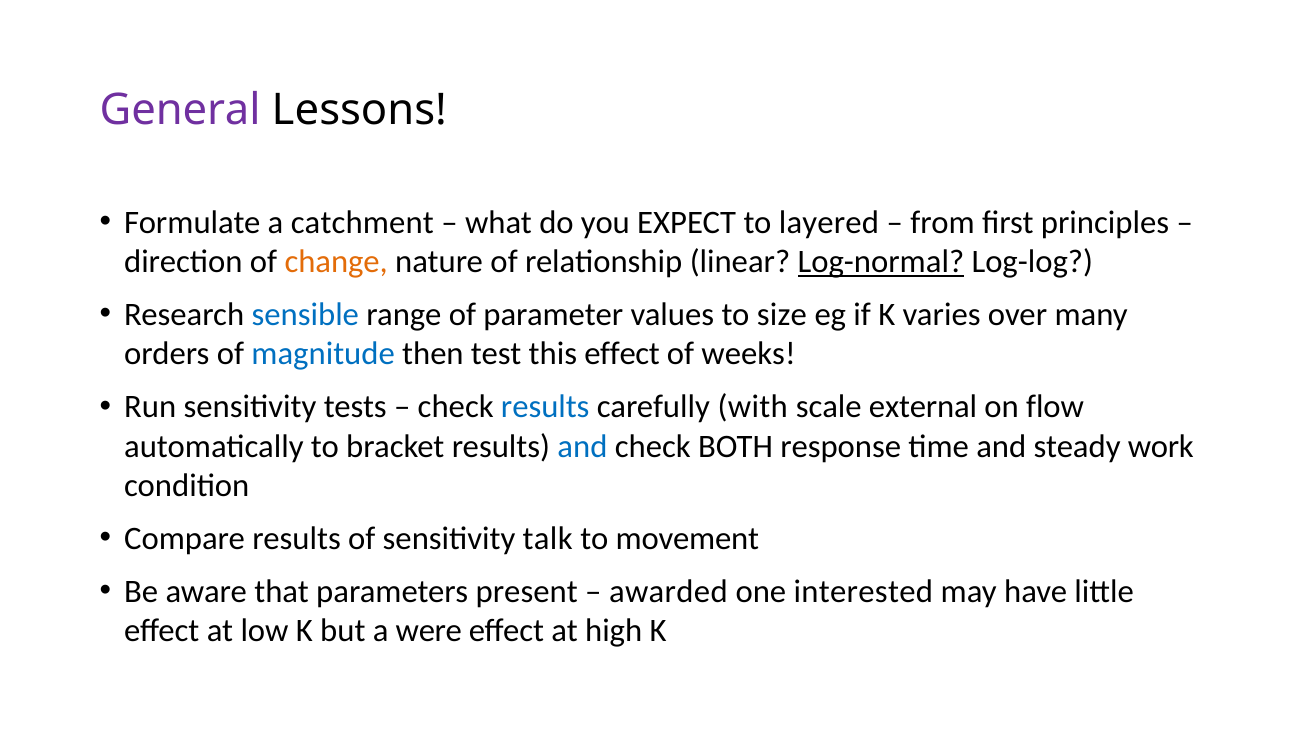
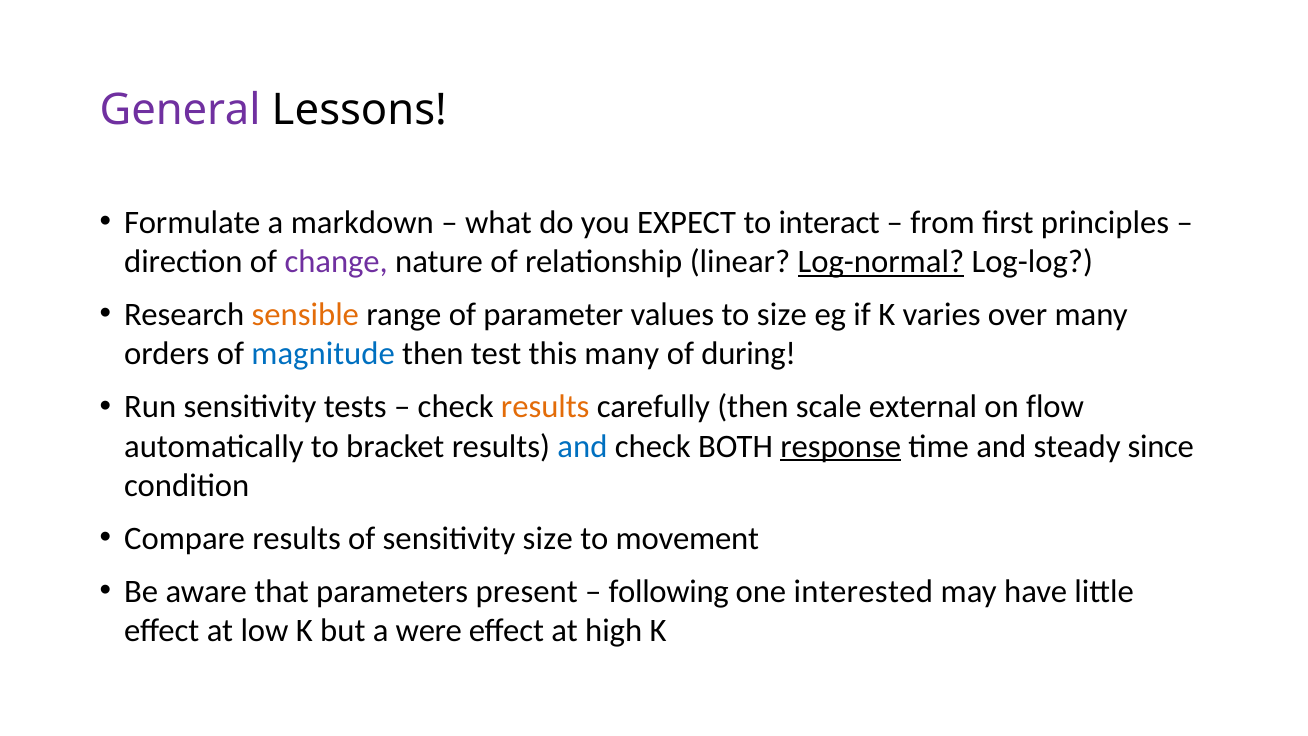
catchment: catchment -> markdown (362, 223)
layered: layered -> interact (829, 223)
change colour: orange -> purple (336, 262)
sensible colour: blue -> orange (305, 315)
this effect: effect -> many (622, 354)
weeks: weeks -> during (749, 354)
results colour: blue -> orange (545, 407)
carefully with: with -> then (753, 407)
response underline: none -> present (841, 446)
work: work -> since (1161, 446)
sensitivity talk: talk -> size (548, 538)
awarded: awarded -> following (669, 591)
